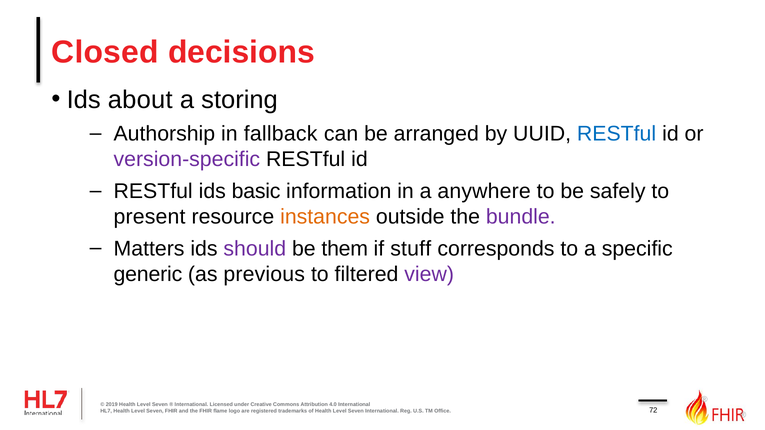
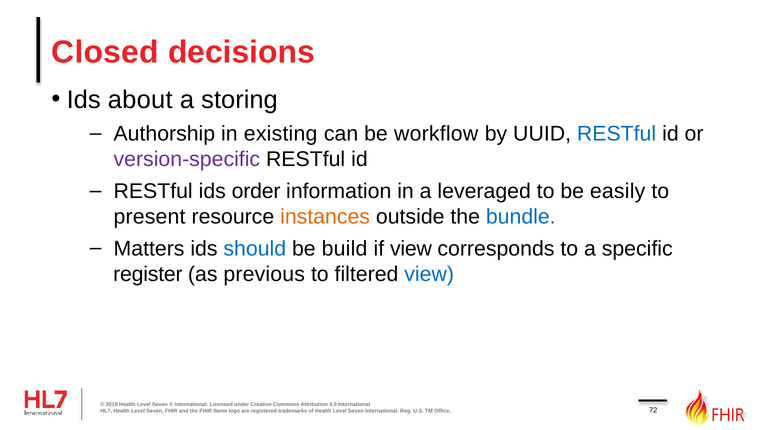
fallback: fallback -> existing (281, 134)
arranged: arranged -> workflow (436, 134)
basic: basic -> order (256, 191)
anywhere: anywhere -> leveraged (484, 191)
safely: safely -> easily (618, 191)
bundle colour: purple -> blue (521, 217)
should colour: purple -> blue (255, 249)
them: them -> build (345, 249)
if stuff: stuff -> view (411, 249)
generic: generic -> register (148, 274)
view colour: purple -> blue (429, 274)
